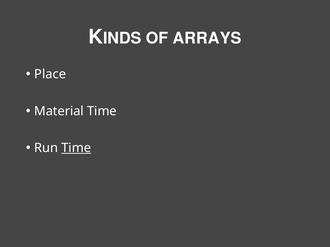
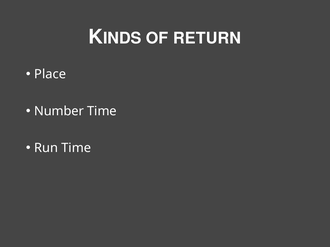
ARRAYS: ARRAYS -> RETURN (207, 38)
Material: Material -> Number (59, 111)
Time underline: present -> none (76, 148)
